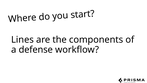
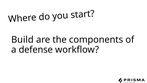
Lines: Lines -> Build (22, 40)
